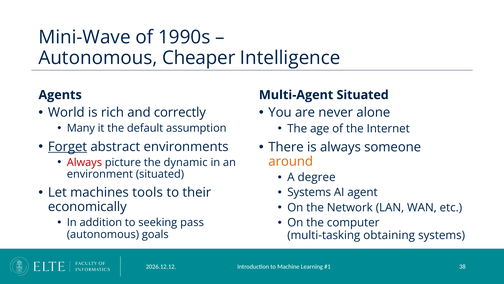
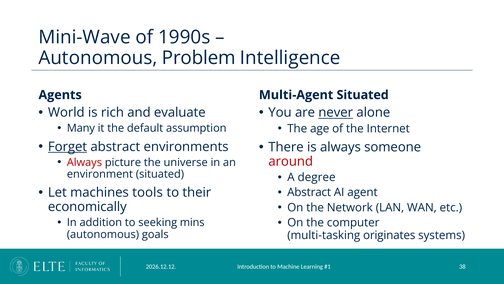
Cheaper: Cheaper -> Problem (199, 58)
never underline: none -> present (336, 112)
correctly: correctly -> evaluate (180, 112)
dynamic: dynamic -> universe (186, 162)
around colour: orange -> red (291, 161)
Systems: Systems -> Abstract (309, 192)
pass: pass -> mins (192, 222)
obtaining: obtaining -> originates (389, 235)
